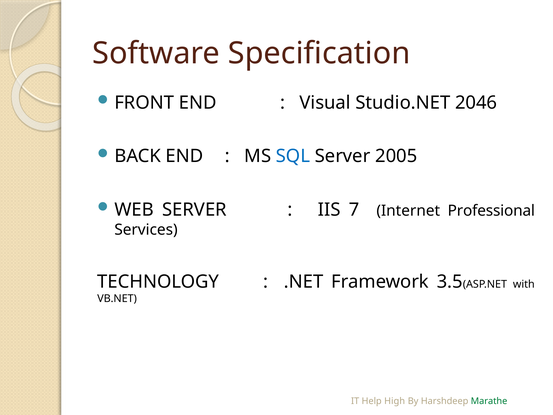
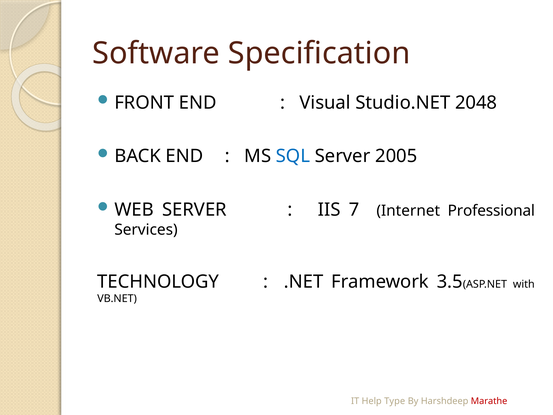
2046: 2046 -> 2048 (476, 103)
High: High -> Type (395, 401)
Marathe colour: green -> red (489, 401)
